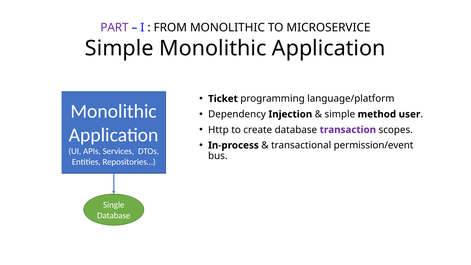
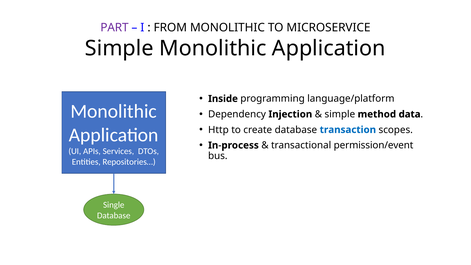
Ticket: Ticket -> Inside (223, 99)
user: user -> data (410, 114)
transaction colour: purple -> blue (348, 130)
